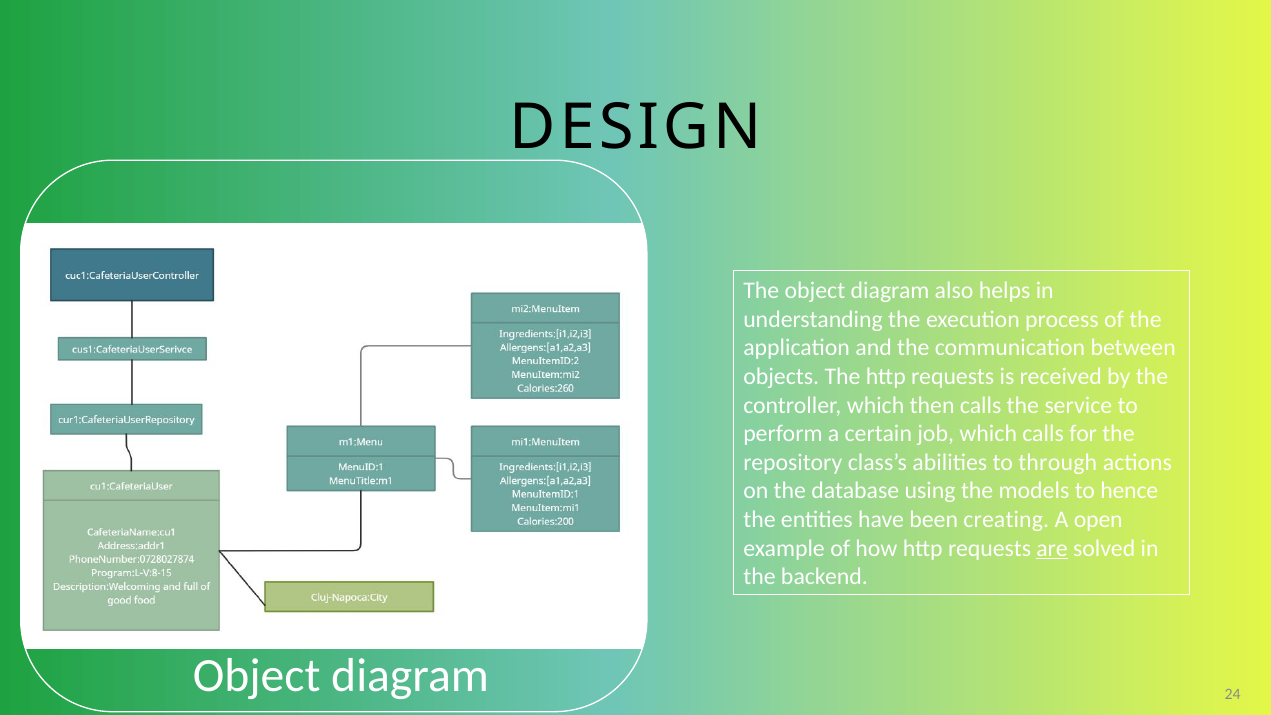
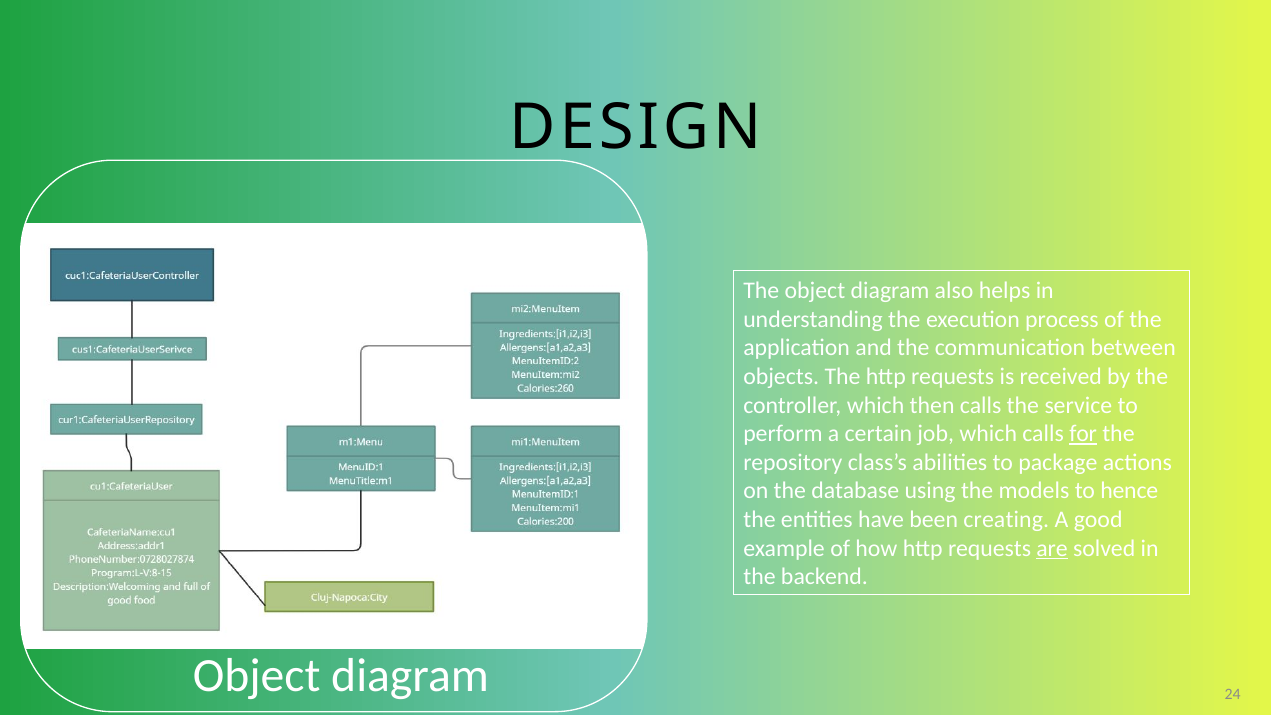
for underline: none -> present (1083, 434)
through: through -> package (1058, 462)
open: open -> good (1098, 519)
